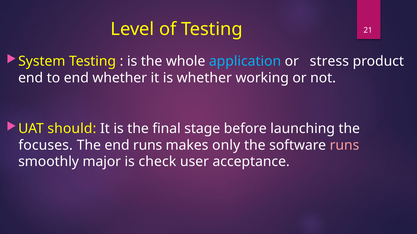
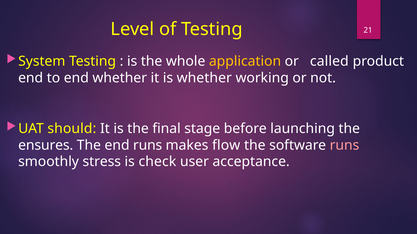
application colour: light blue -> yellow (245, 61)
stress: stress -> called (329, 61)
focuses: focuses -> ensures (46, 145)
only: only -> flow (226, 145)
major: major -> stress (102, 162)
